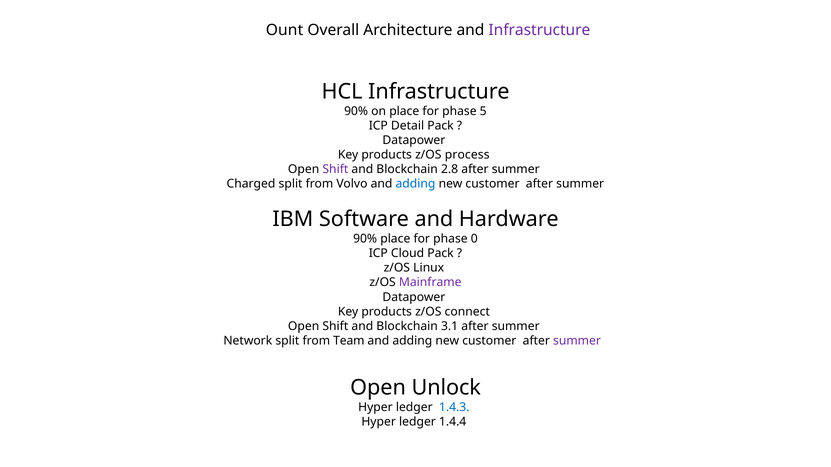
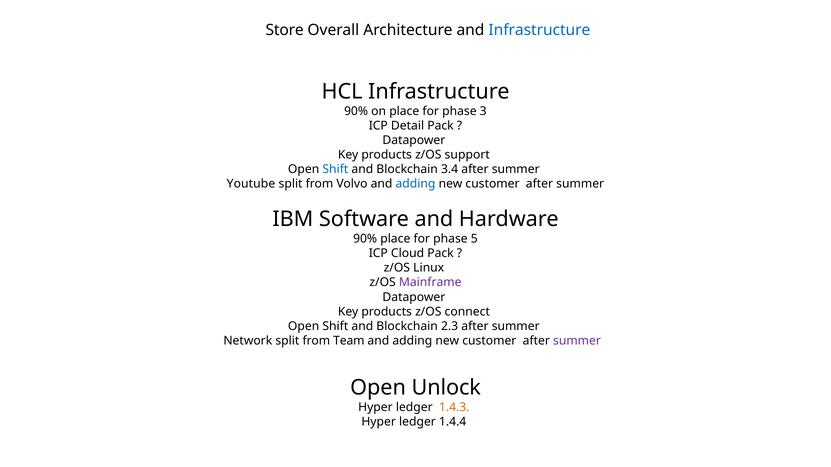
Ount: Ount -> Store (285, 30)
Infrastructure colour: purple -> blue (539, 30)
5: 5 -> 3 (483, 111)
process: process -> support (467, 155)
Shift colour: purple -> blue (335, 169)
2.8: 2.8 -> 3.4 (450, 169)
Charged: Charged -> Youtube (251, 184)
0: 0 -> 5 (474, 239)
3.1: 3.1 -> 2.3 (450, 326)
1.4.3 colour: blue -> orange (454, 407)
